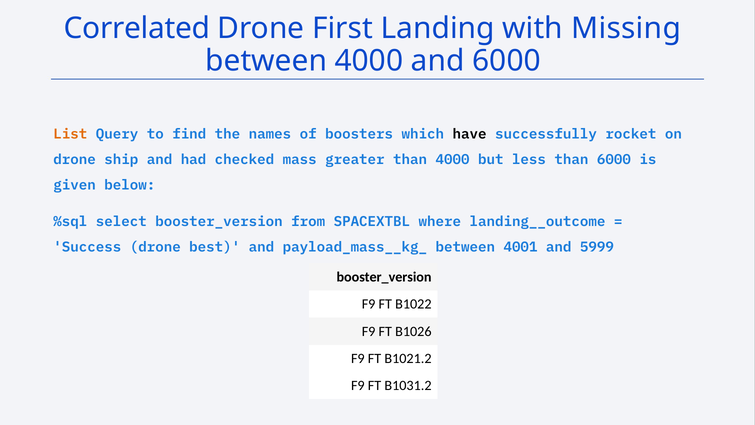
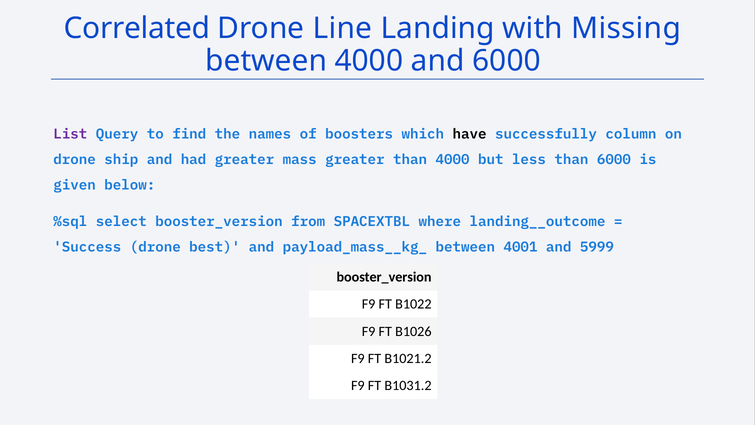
First: First -> Line (342, 28)
List colour: orange -> purple (70, 134)
rocket: rocket -> column (631, 134)
had checked: checked -> greater (244, 159)
